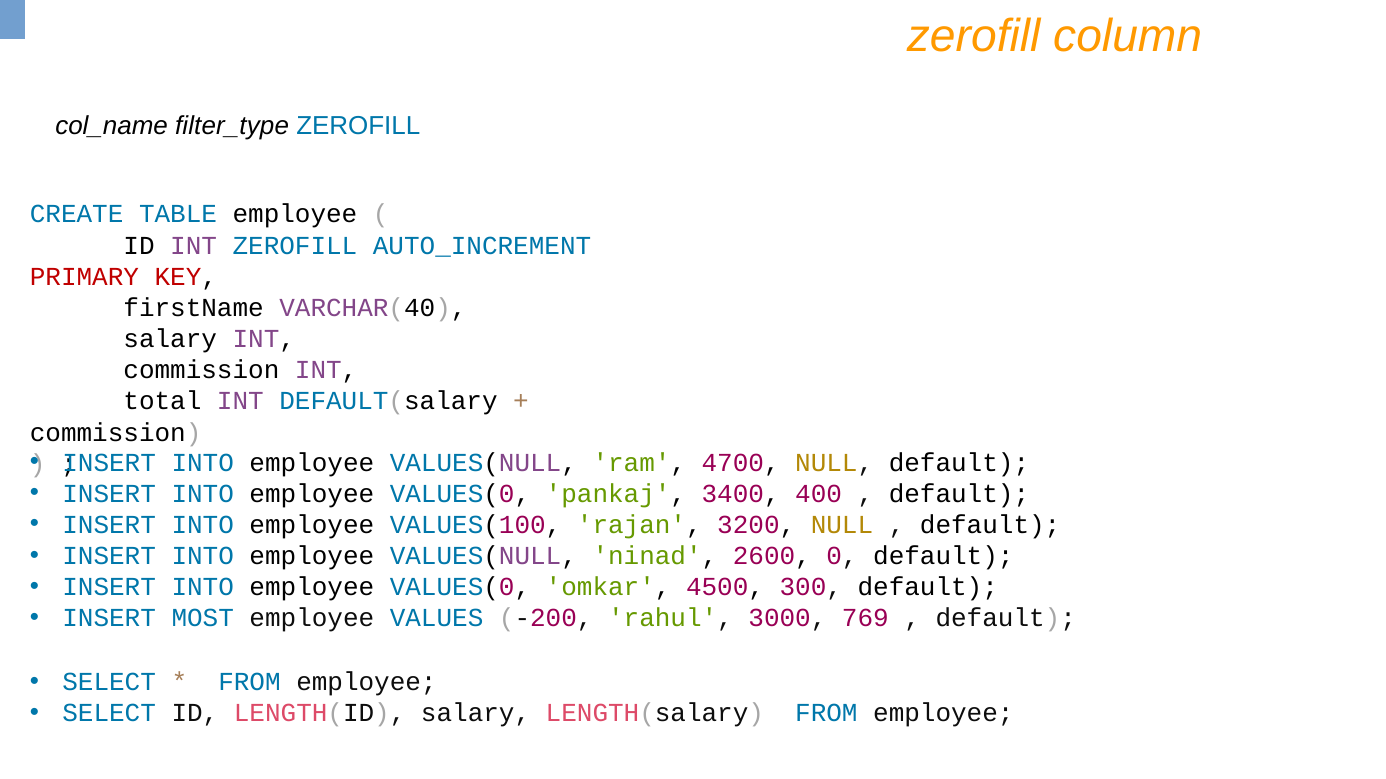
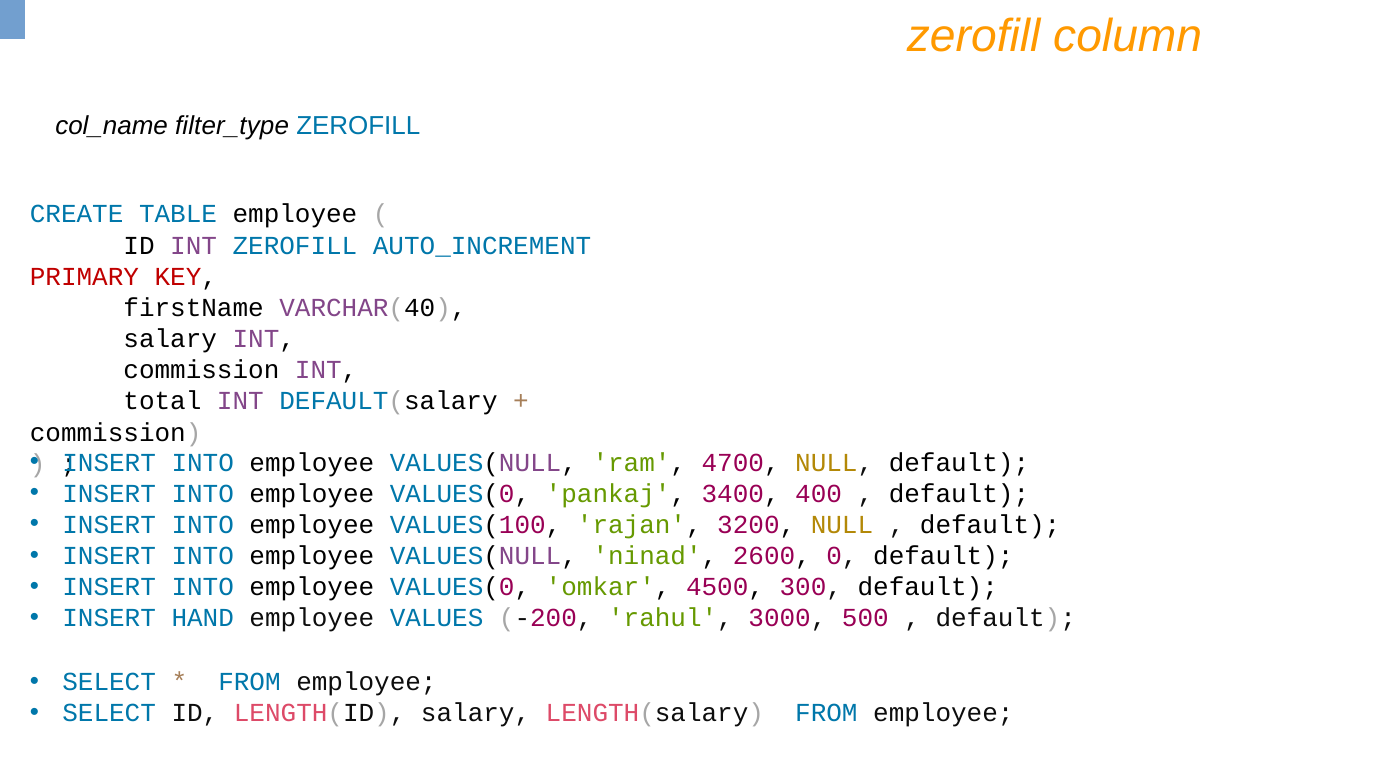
MOST: MOST -> HAND (203, 619)
769: 769 -> 500 (865, 619)
